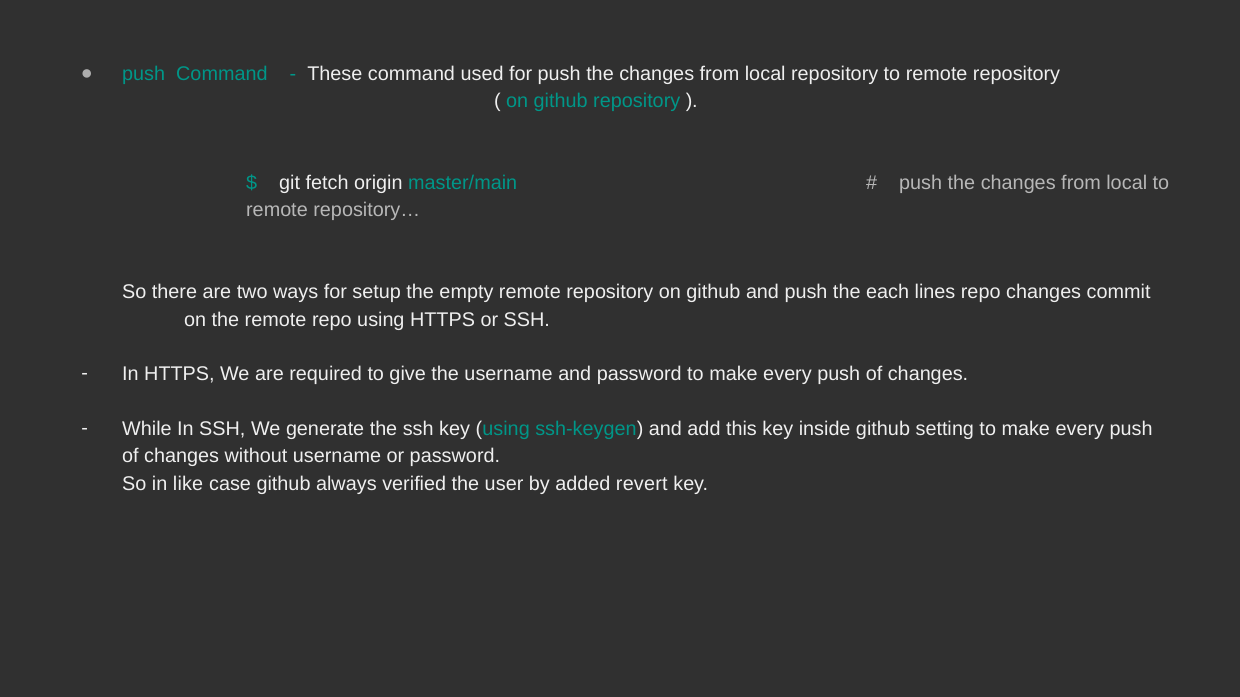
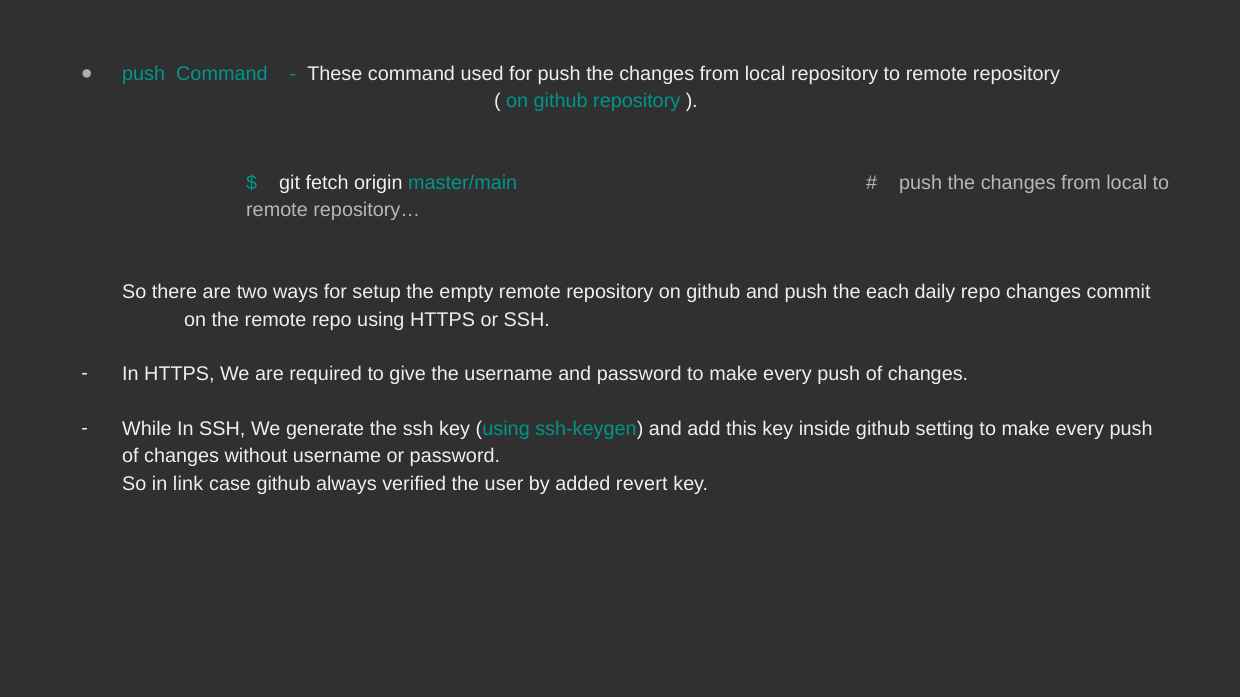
lines: lines -> daily (935, 292)
like: like -> link (188, 484)
